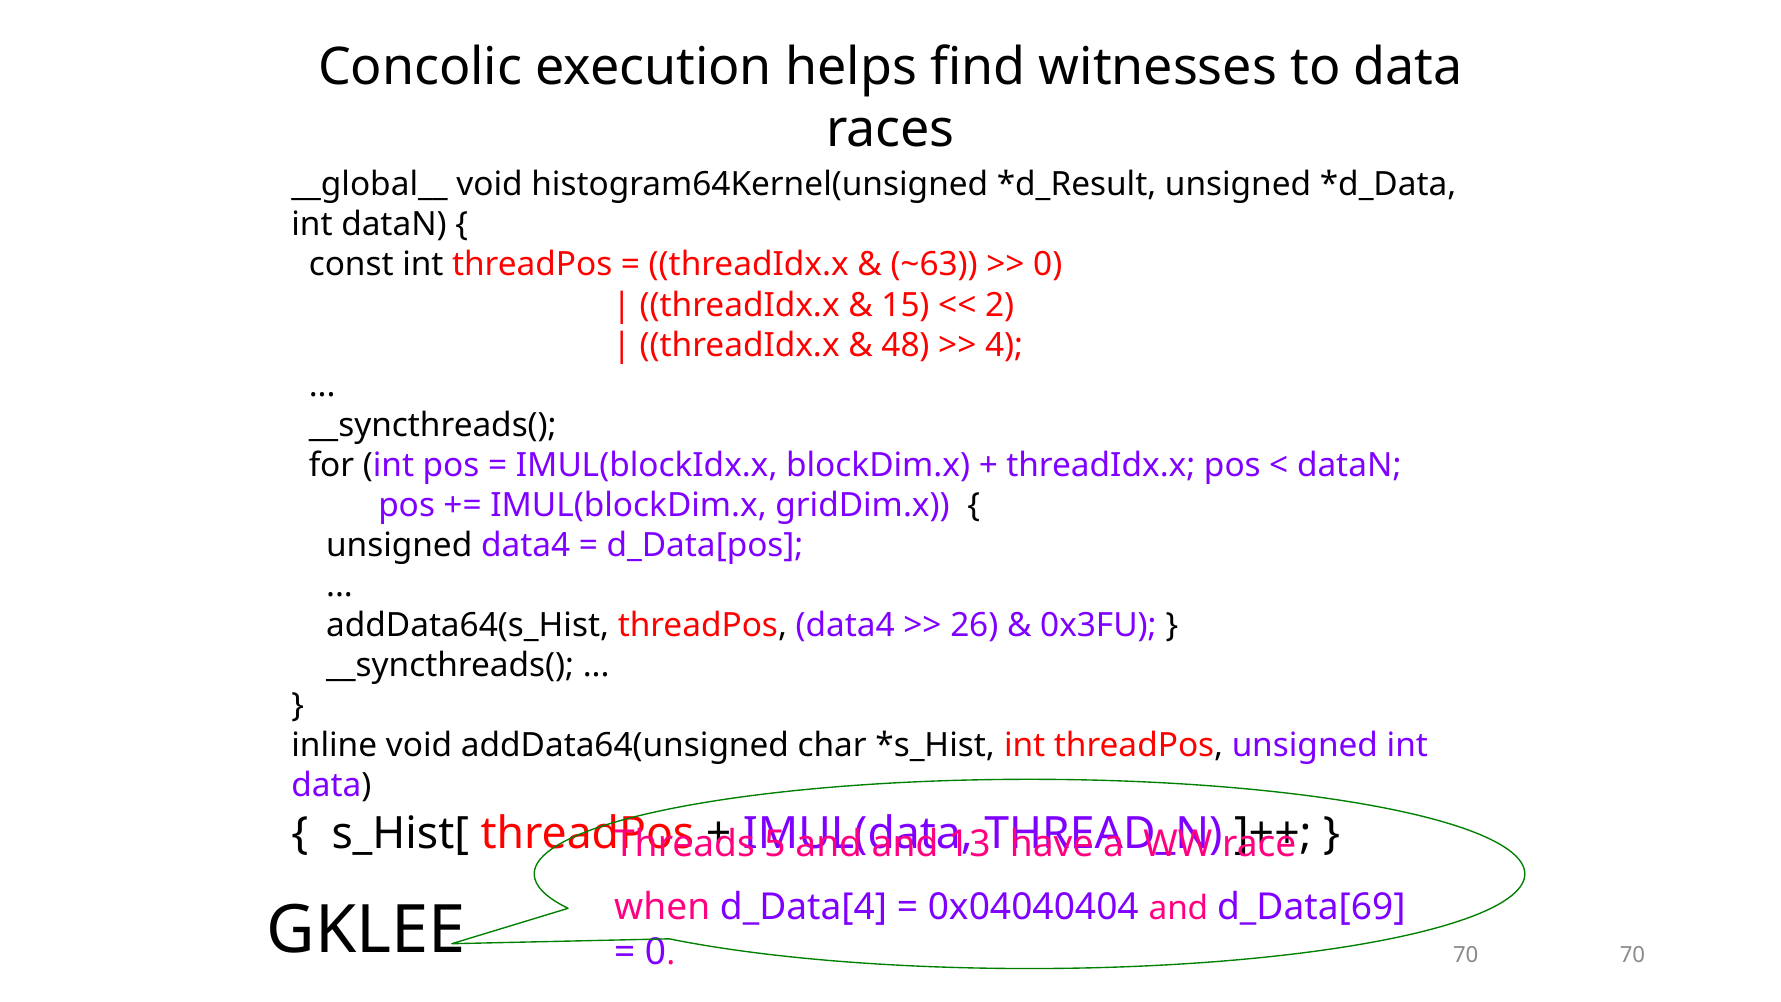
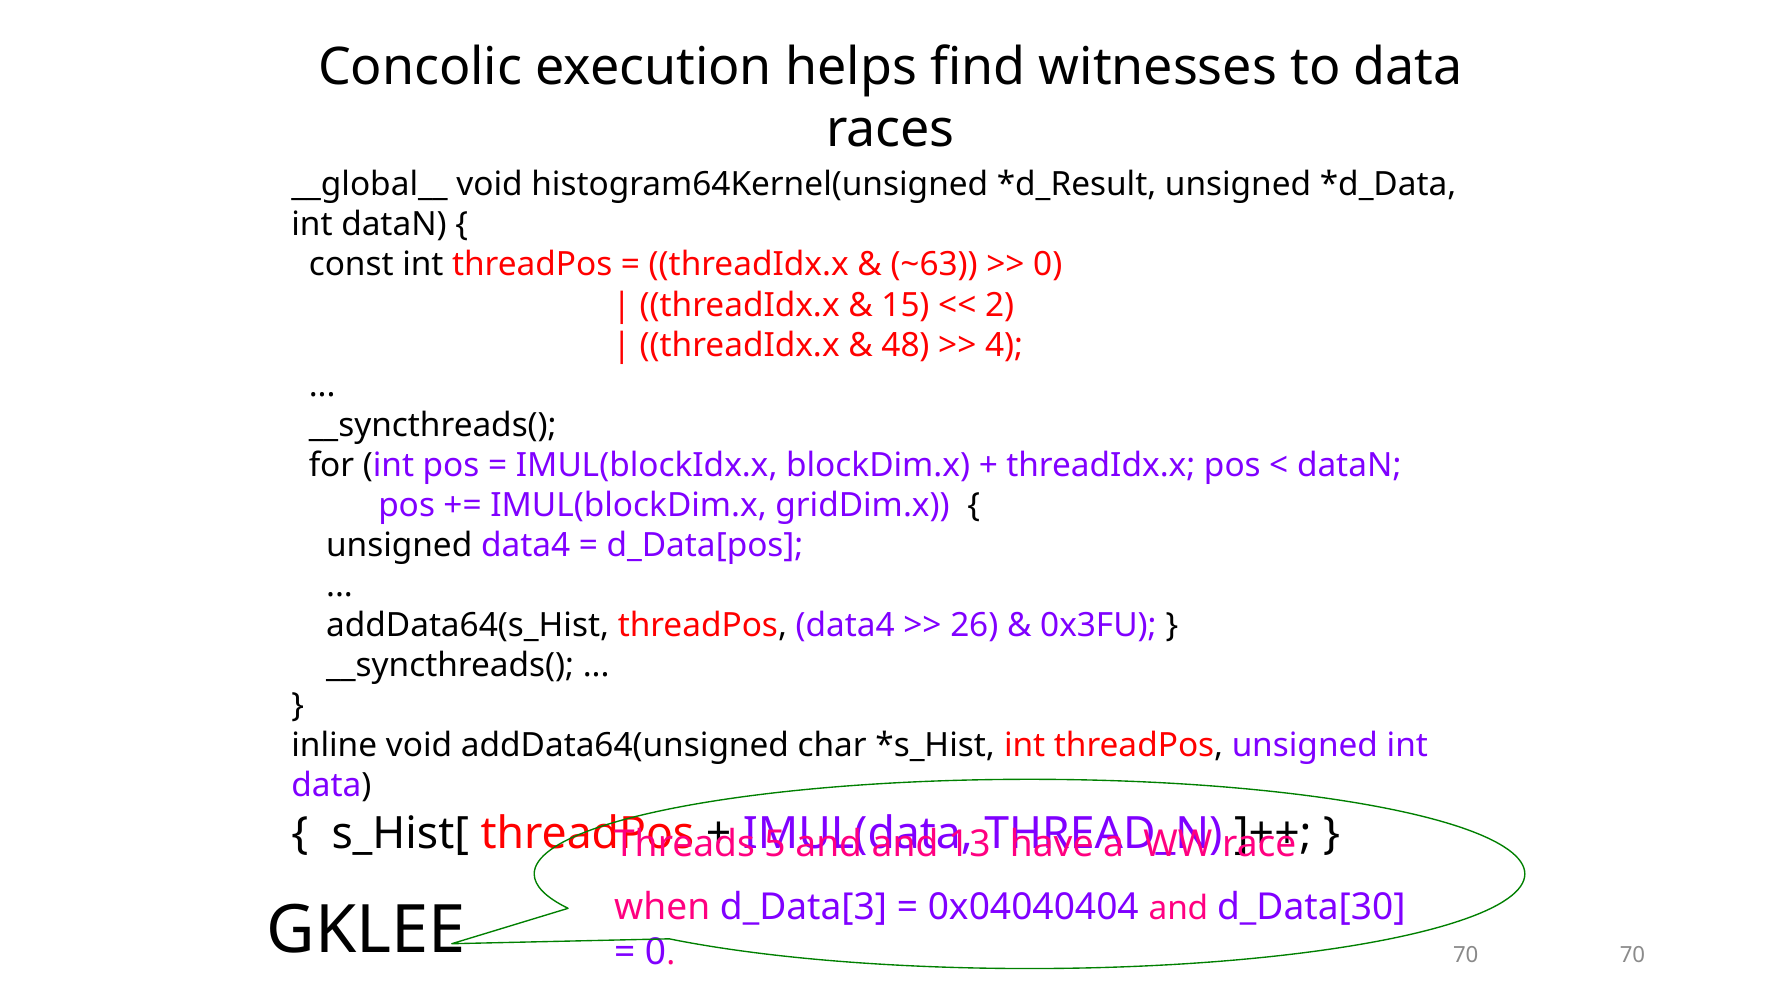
d_Data[4: d_Data[4 -> d_Data[3 (804, 907)
d_Data[69: d_Data[69 -> d_Data[30 (1311, 907)
